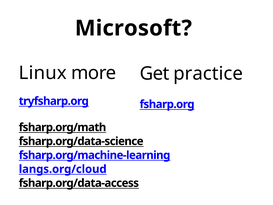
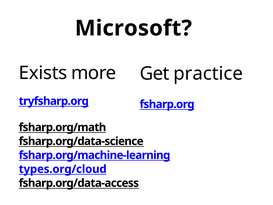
Linux: Linux -> Exists (43, 73)
langs.org/cloud: langs.org/cloud -> types.org/cloud (63, 169)
